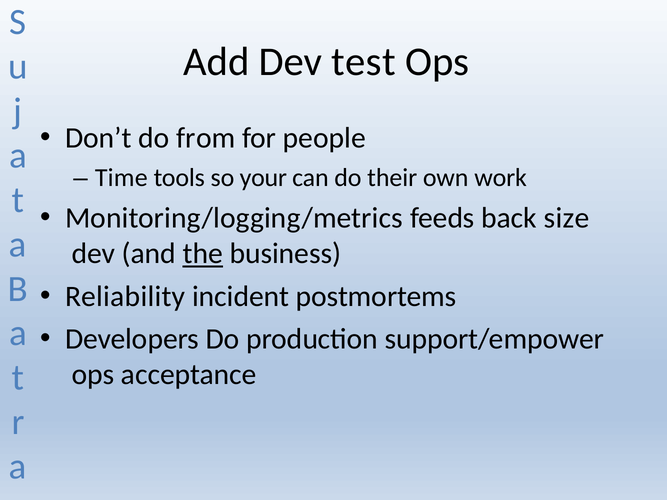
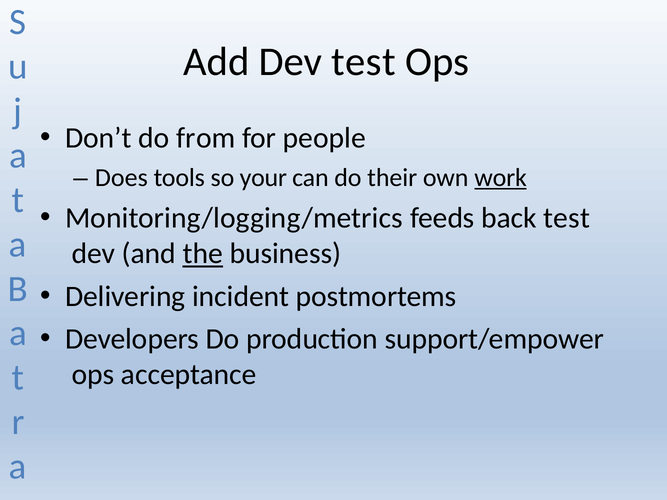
Time: Time -> Does (121, 178)
work underline: none -> present (501, 178)
back size: size -> test (567, 218)
Reliability: Reliability -> Delivering (125, 296)
